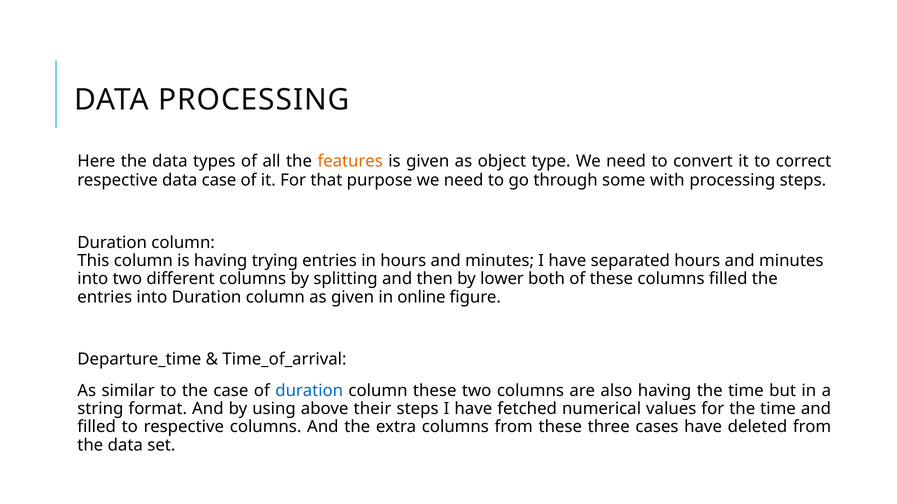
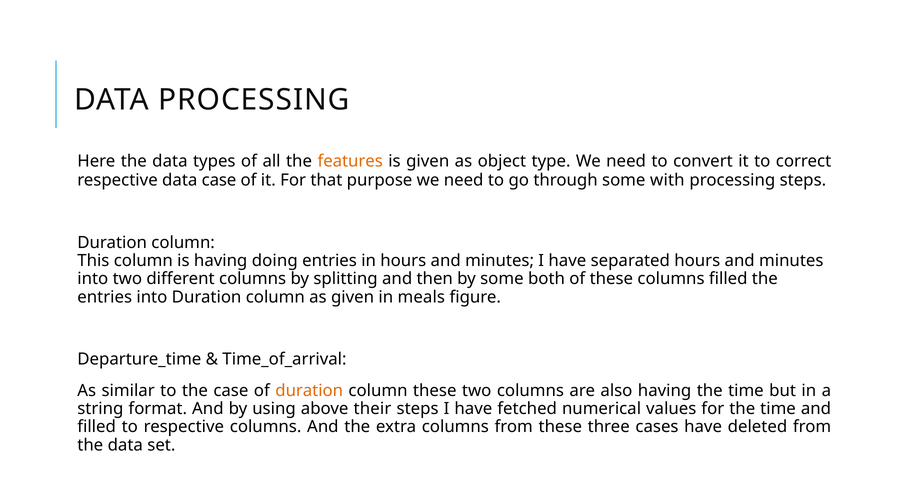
trying: trying -> doing (275, 261)
by lower: lower -> some (502, 279)
online: online -> meals (421, 297)
duration colour: blue -> orange (309, 391)
